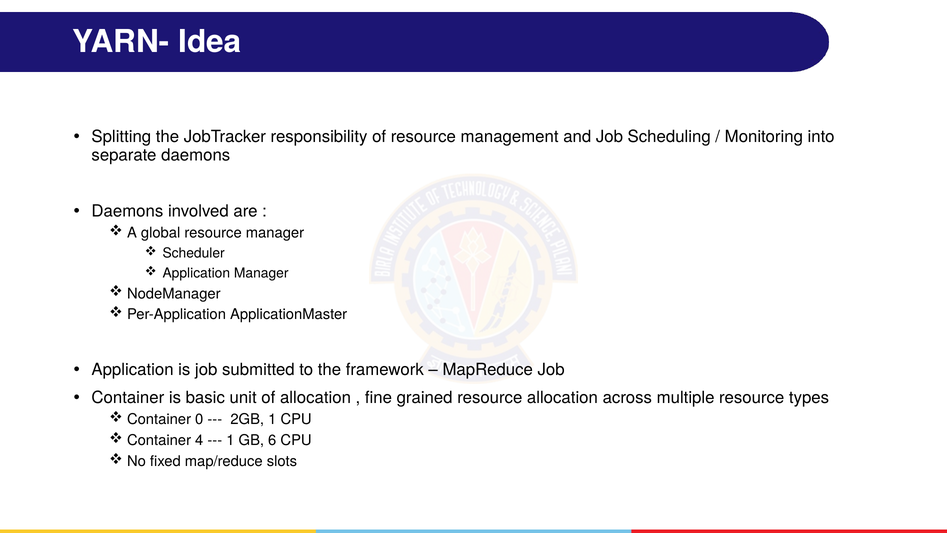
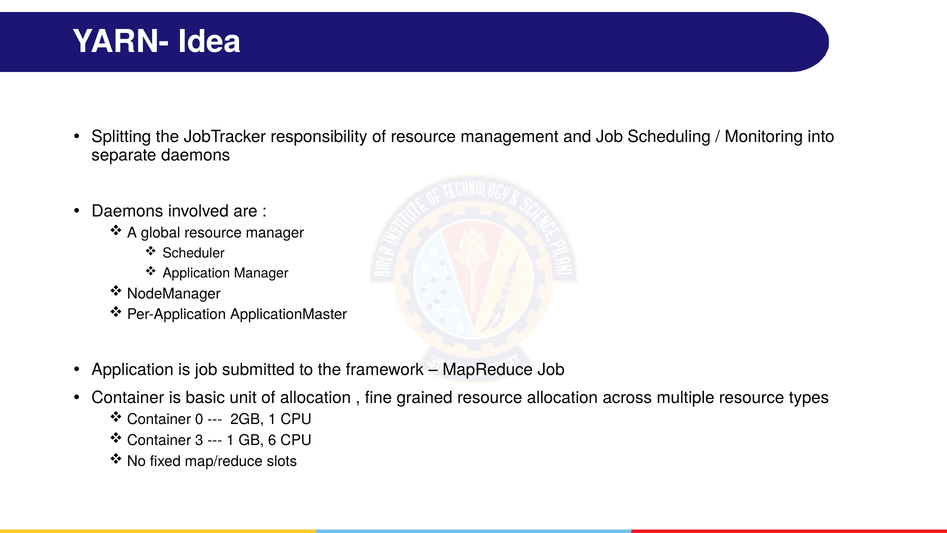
4: 4 -> 3 (199, 440)
